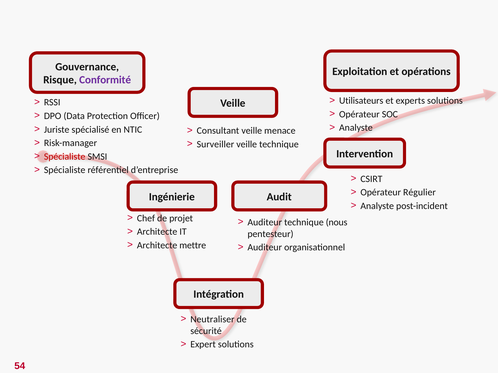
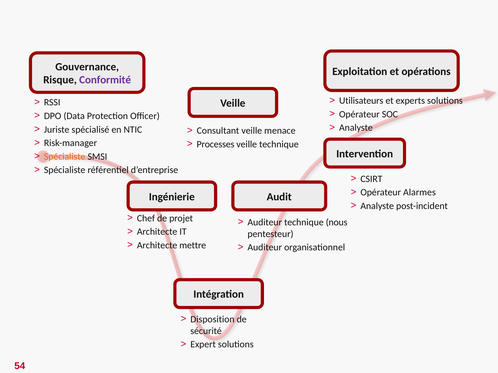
Surveiller: Surveiller -> Processes (216, 144)
Spécialiste colour: red -> orange (65, 157)
Régulier: Régulier -> Alarmes (419, 193)
Neutraliser: Neutraliser -> Disposition (212, 320)
